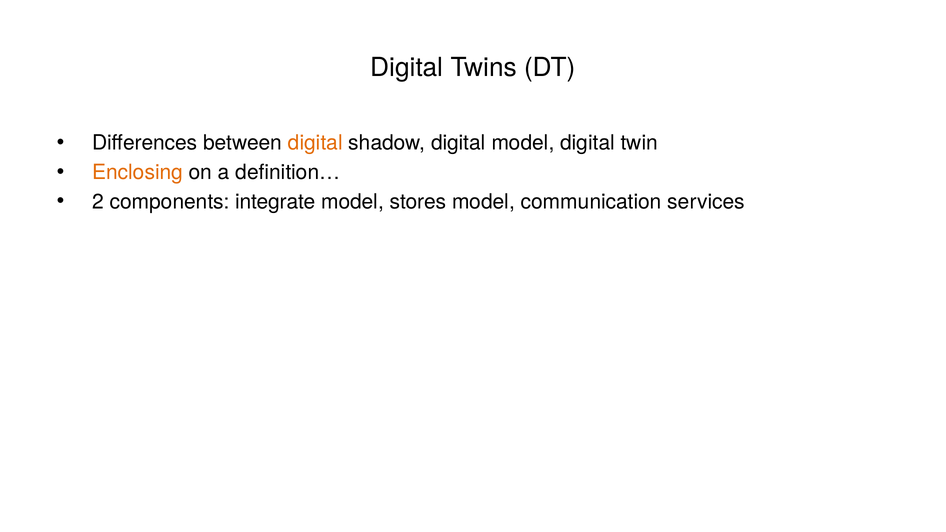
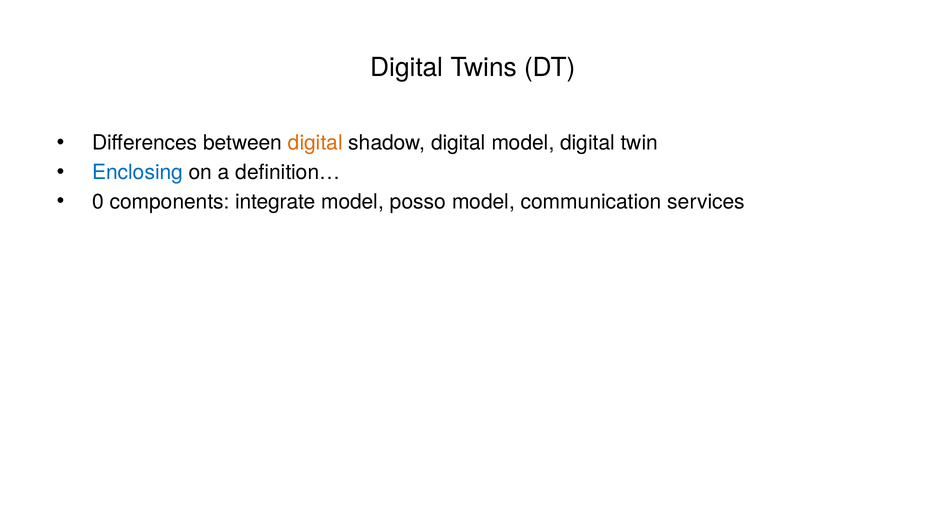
Enclosing colour: orange -> blue (138, 172)
2: 2 -> 0 (98, 202)
stores: stores -> posso (418, 202)
